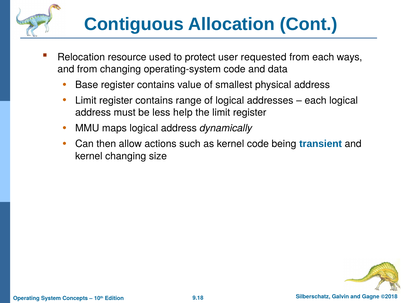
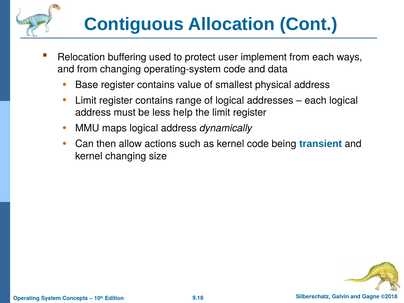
resource: resource -> buffering (127, 57)
requested: requested -> implement (264, 57)
